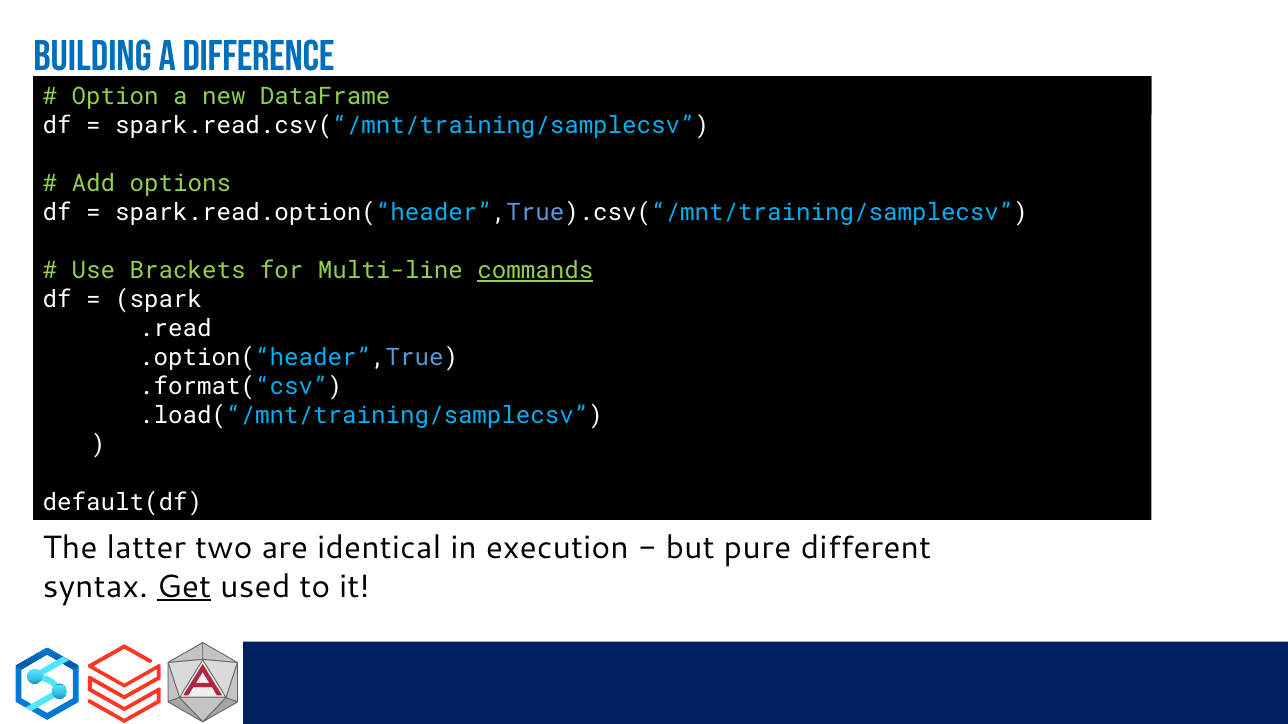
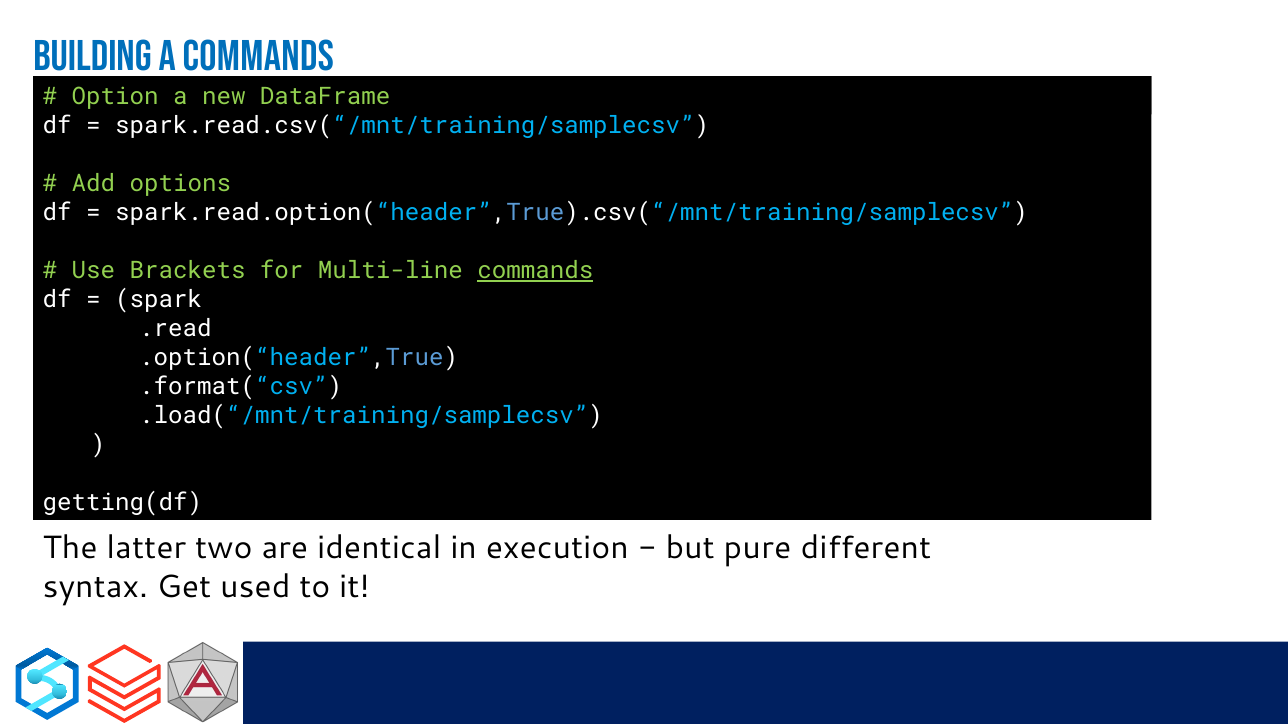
a Difference: Difference -> Commands (258, 57)
default(df: default(df -> getting(df (122, 503)
Get underline: present -> none (184, 587)
